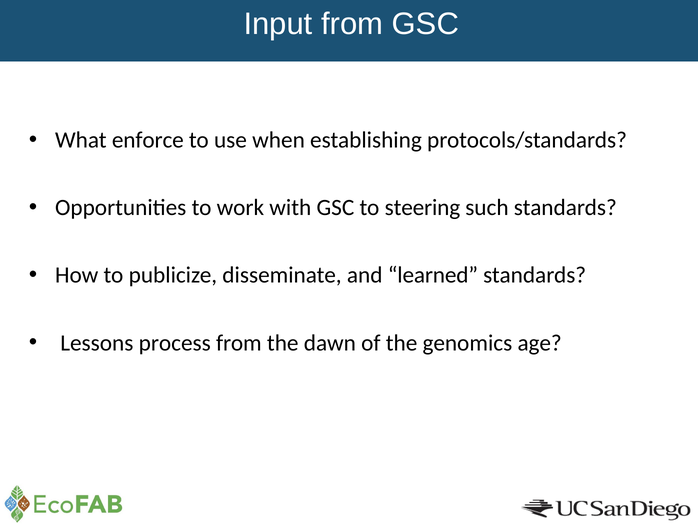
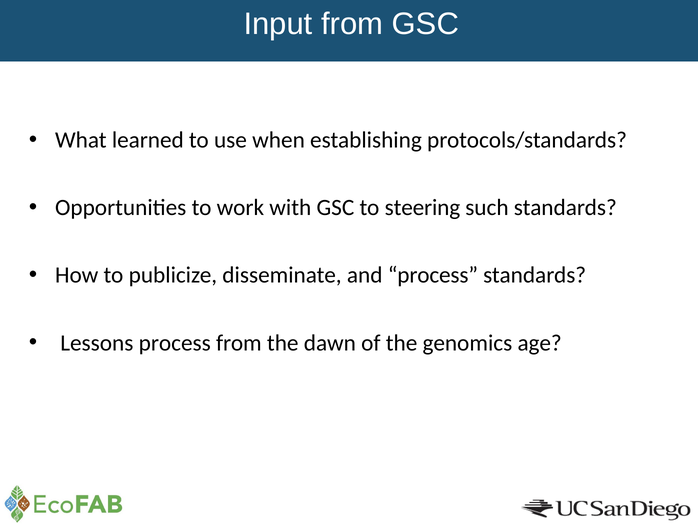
enforce: enforce -> learned (148, 140)
and learned: learned -> process (433, 275)
